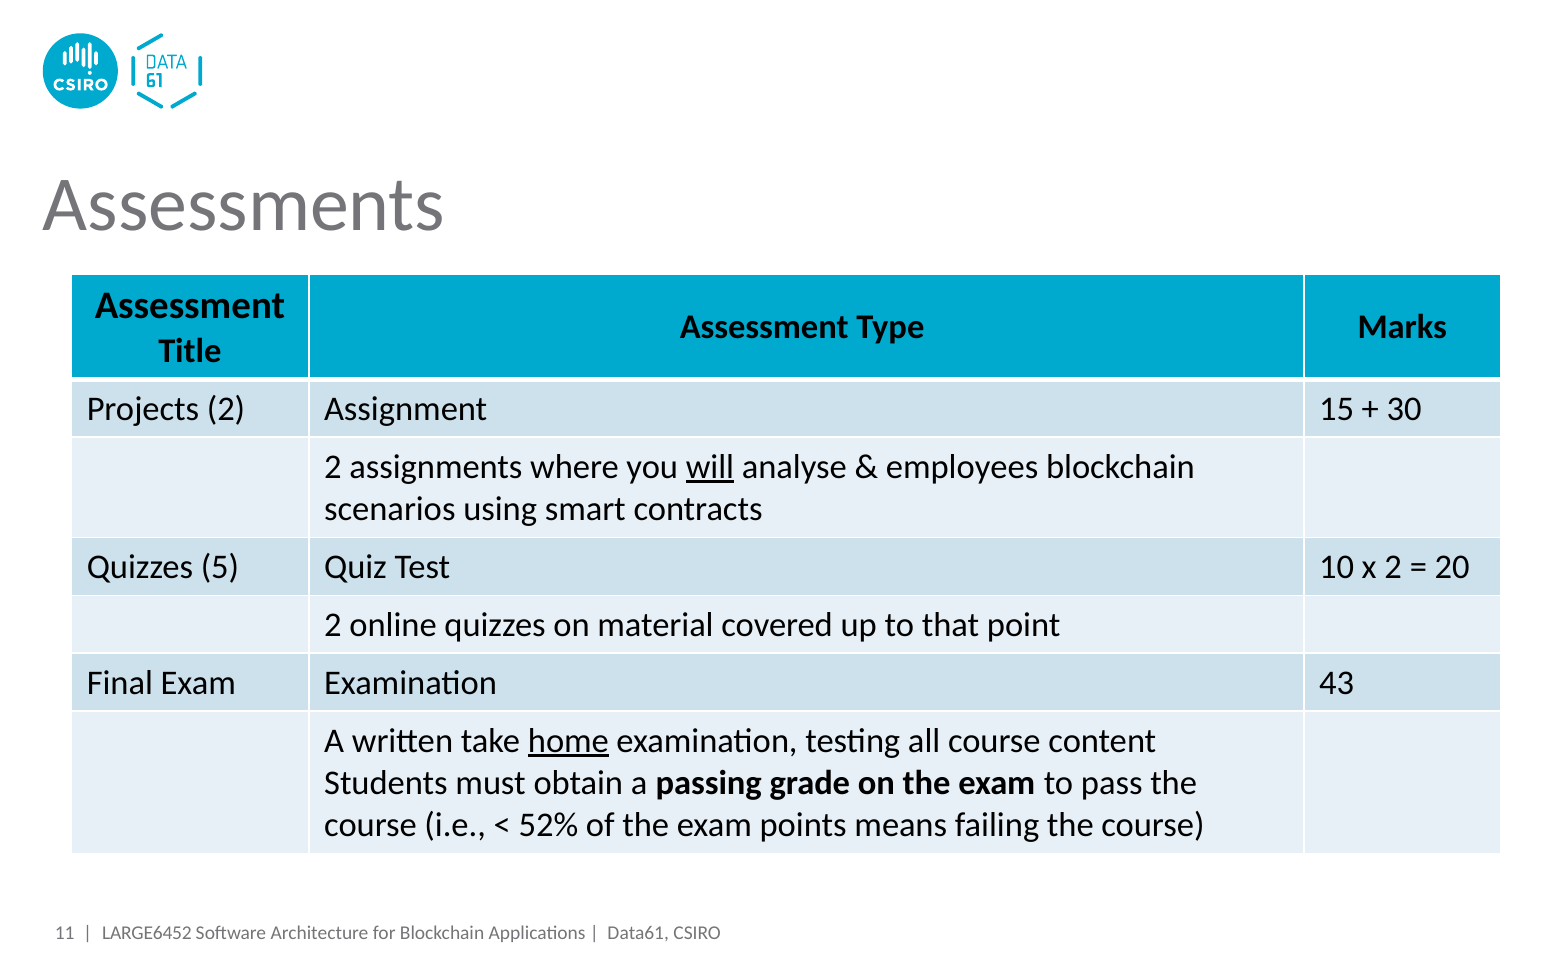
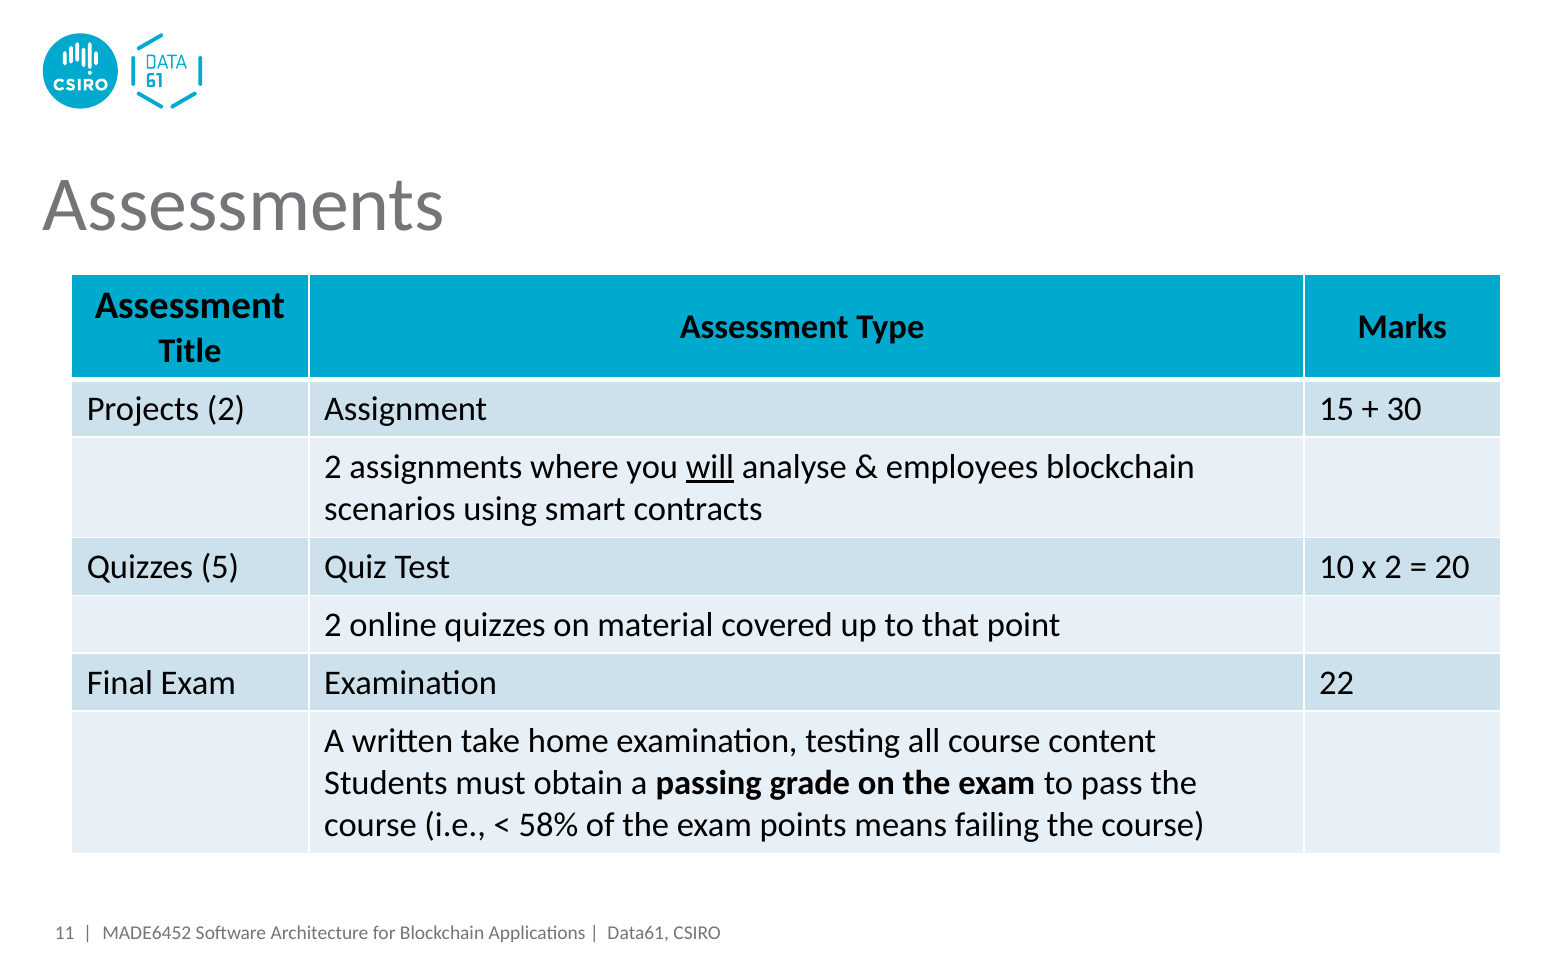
43: 43 -> 22 (1337, 682)
home underline: present -> none (568, 740)
52%: 52% -> 58% (548, 825)
LARGE6452: LARGE6452 -> MADE6452 (147, 932)
